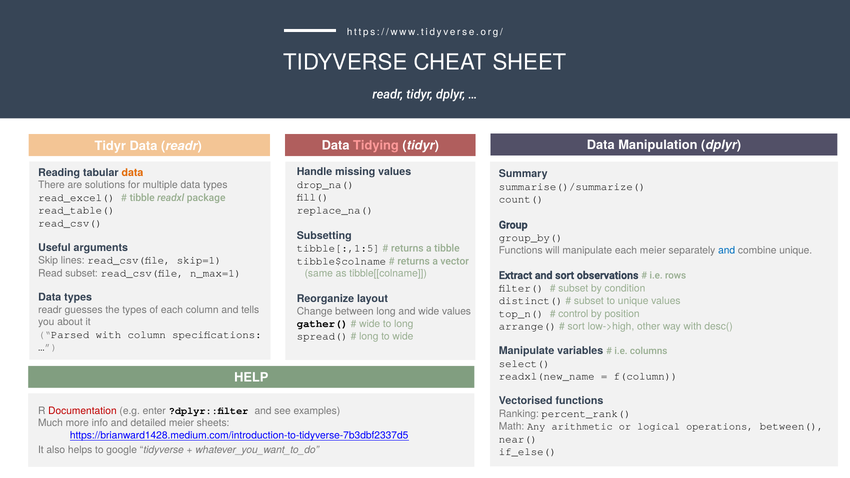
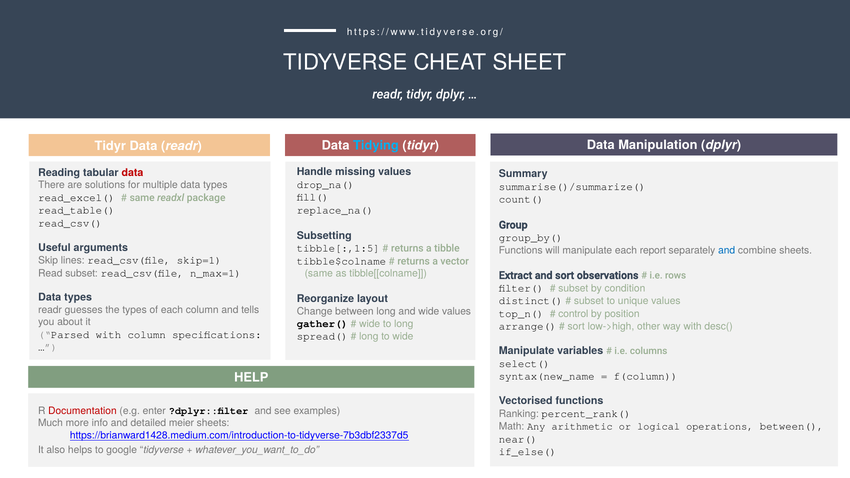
Tidying colour: pink -> light blue (376, 146)
data colour: orange -> red (132, 173)
tibble: tibble -> same (142, 198)
each meier: meier -> report (653, 250)
combine unique: unique -> sheets (796, 250)
readxl(new_name: readxl(new_name -> syntax(new_name (547, 377)
